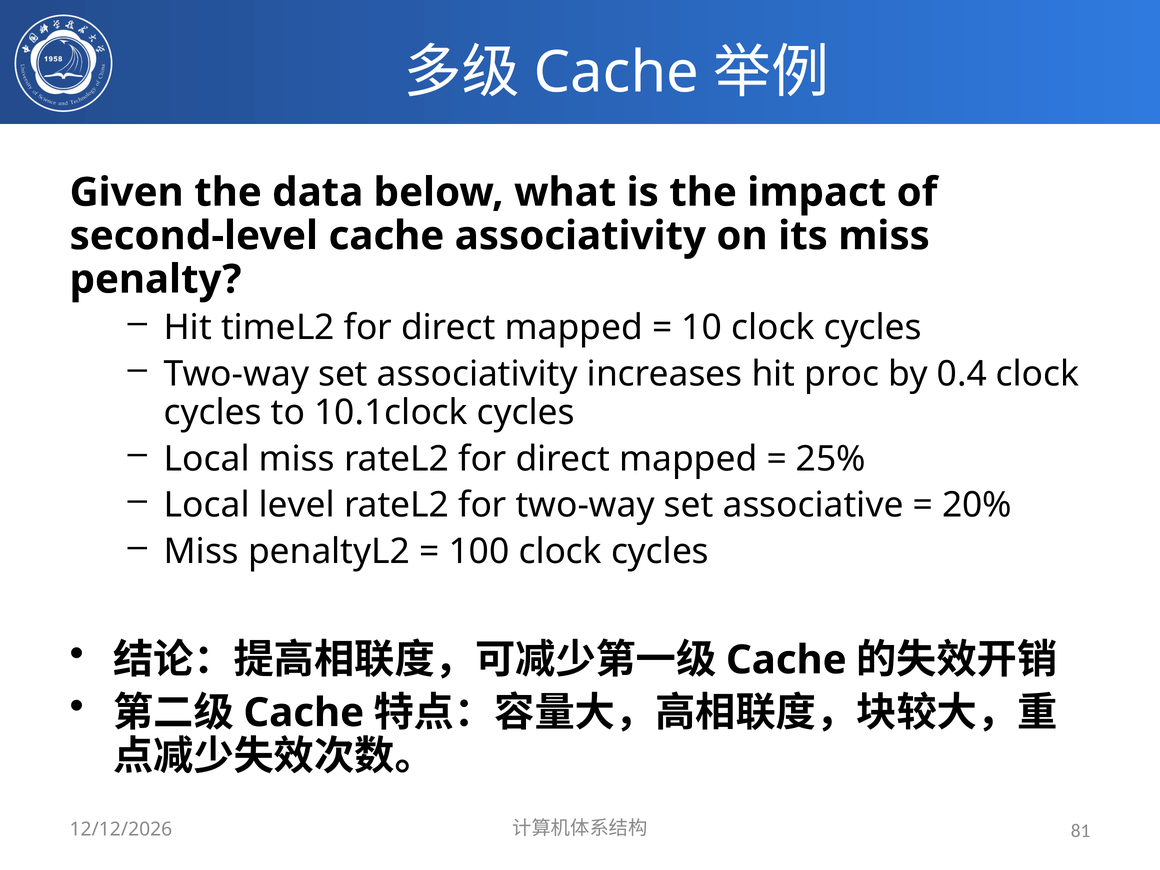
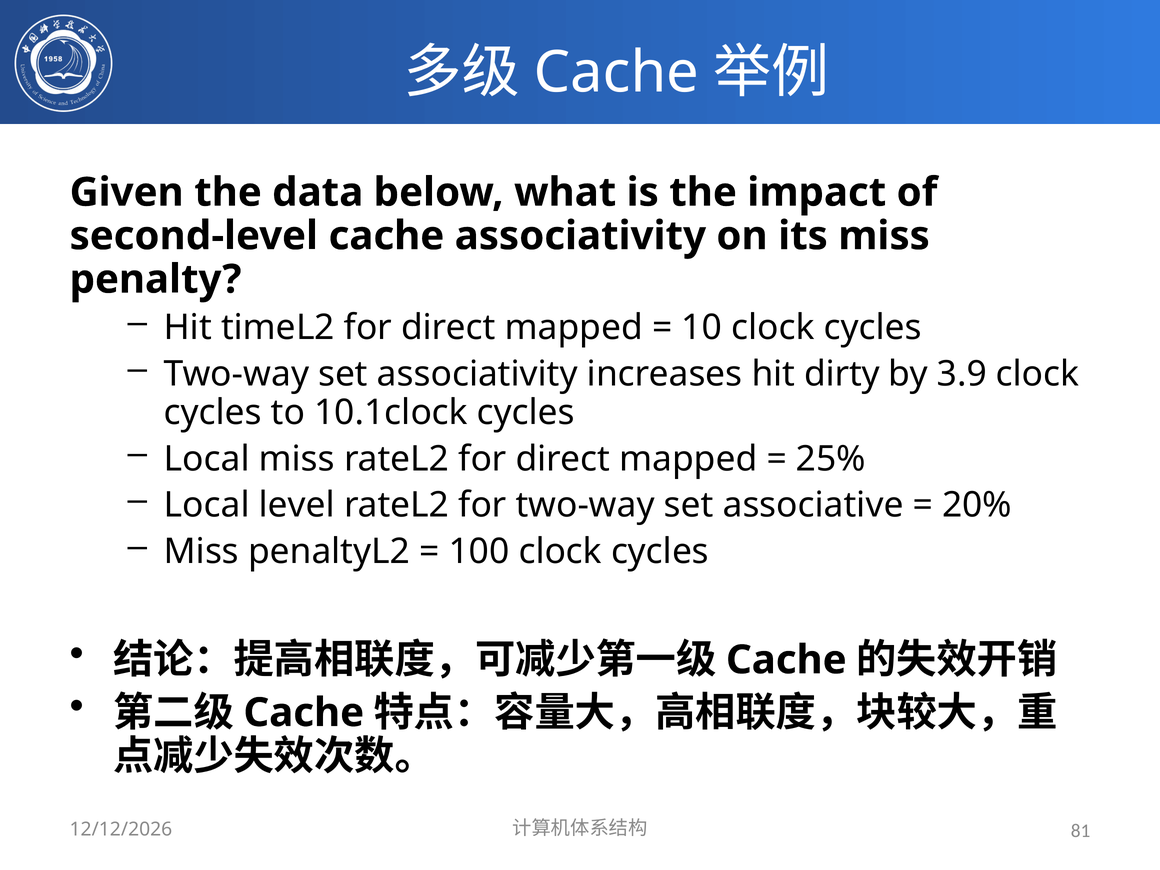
proc: proc -> dirty (842, 374)
0.4: 0.4 -> 3.9 (962, 374)
